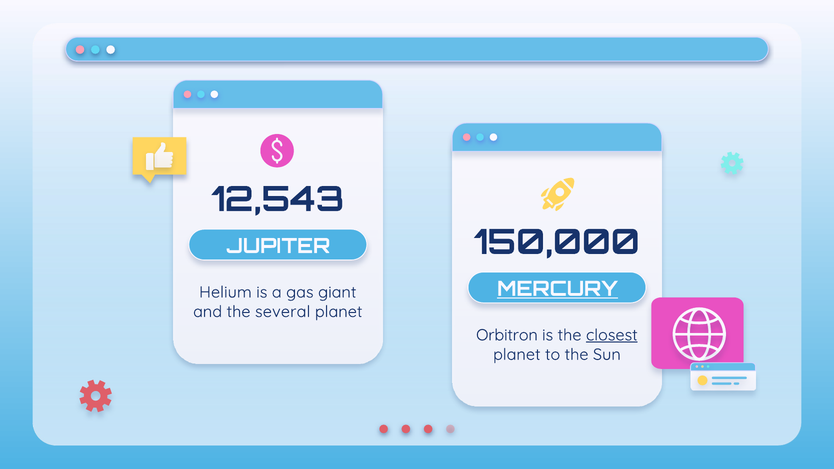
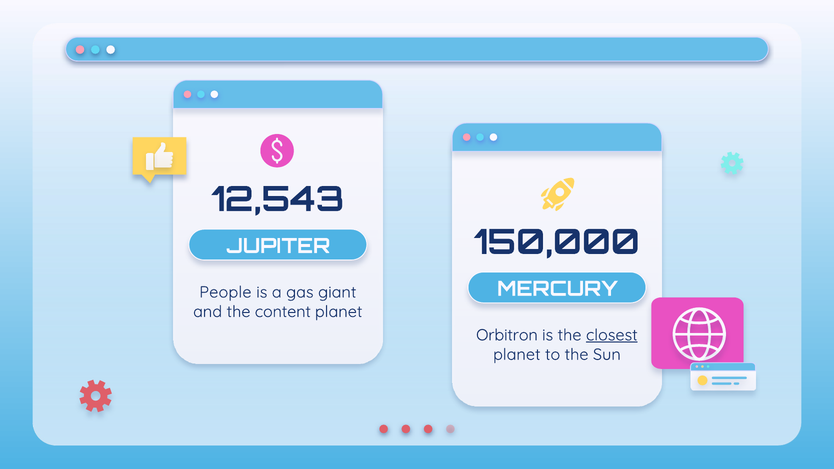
MERCURY underline: present -> none (558, 289)
Helium: Helium -> People (225, 292)
several: several -> content (283, 312)
